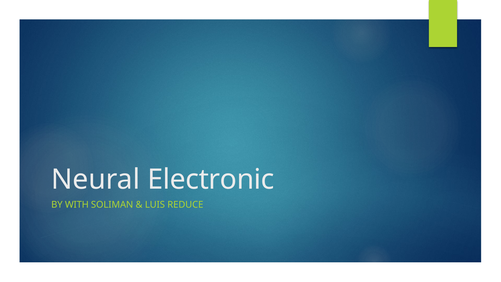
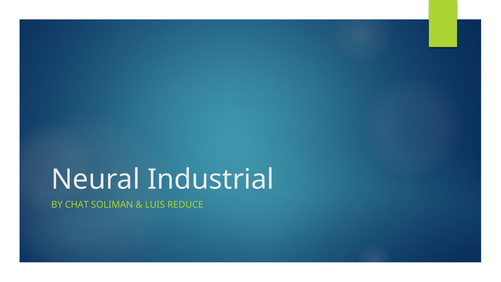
Electronic: Electronic -> Industrial (211, 179)
WITH: WITH -> CHAT (77, 204)
